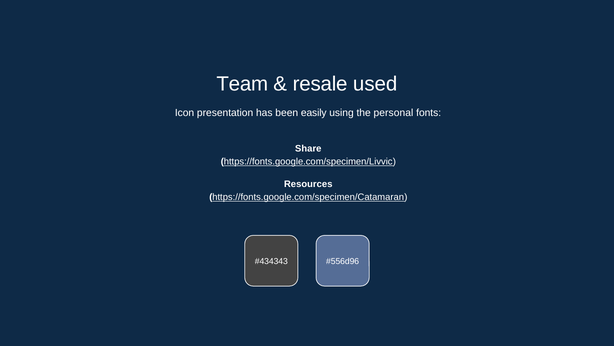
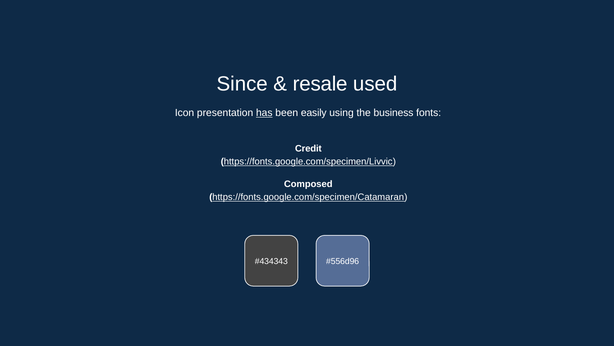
Team: Team -> Since (242, 84)
has underline: none -> present (264, 113)
personal: personal -> business (394, 113)
Share: Share -> Credit (308, 148)
Resources: Resources -> Composed (308, 184)
